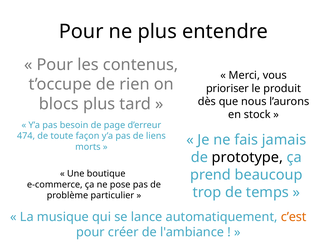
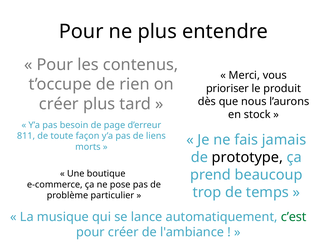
blocs: blocs -> créer (59, 104)
474: 474 -> 811 (26, 136)
c’est colour: orange -> green (294, 217)
